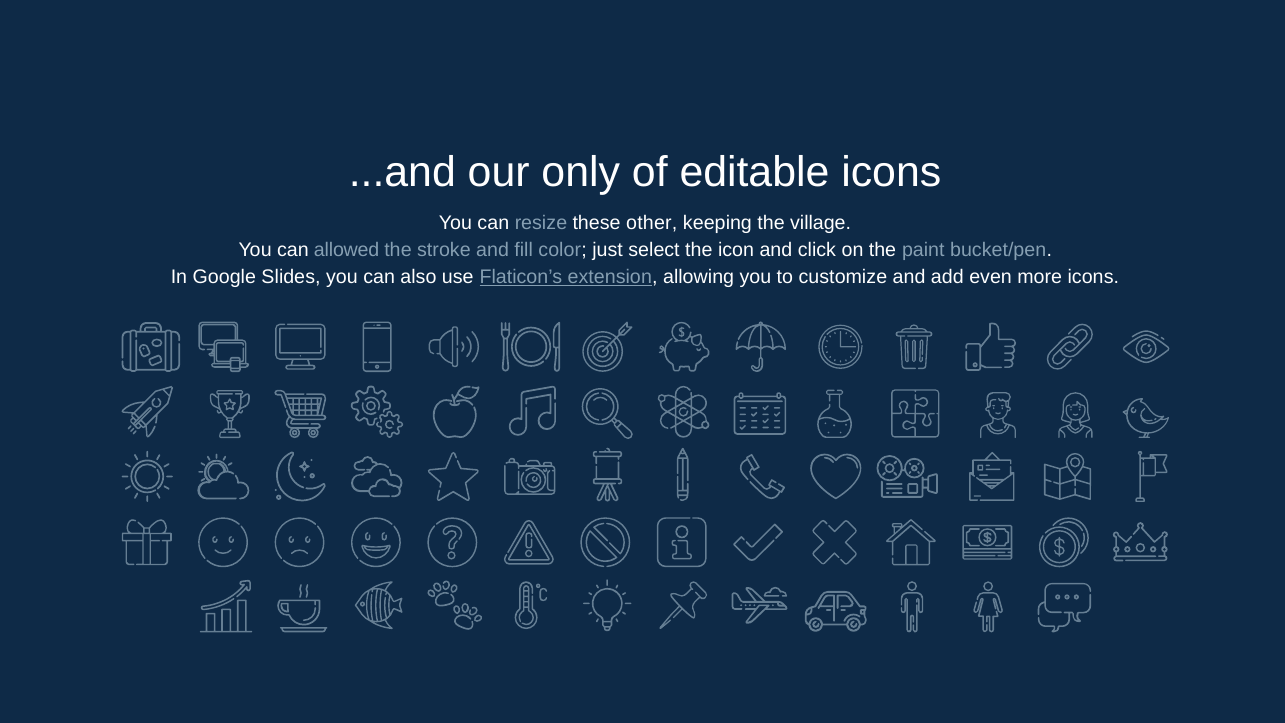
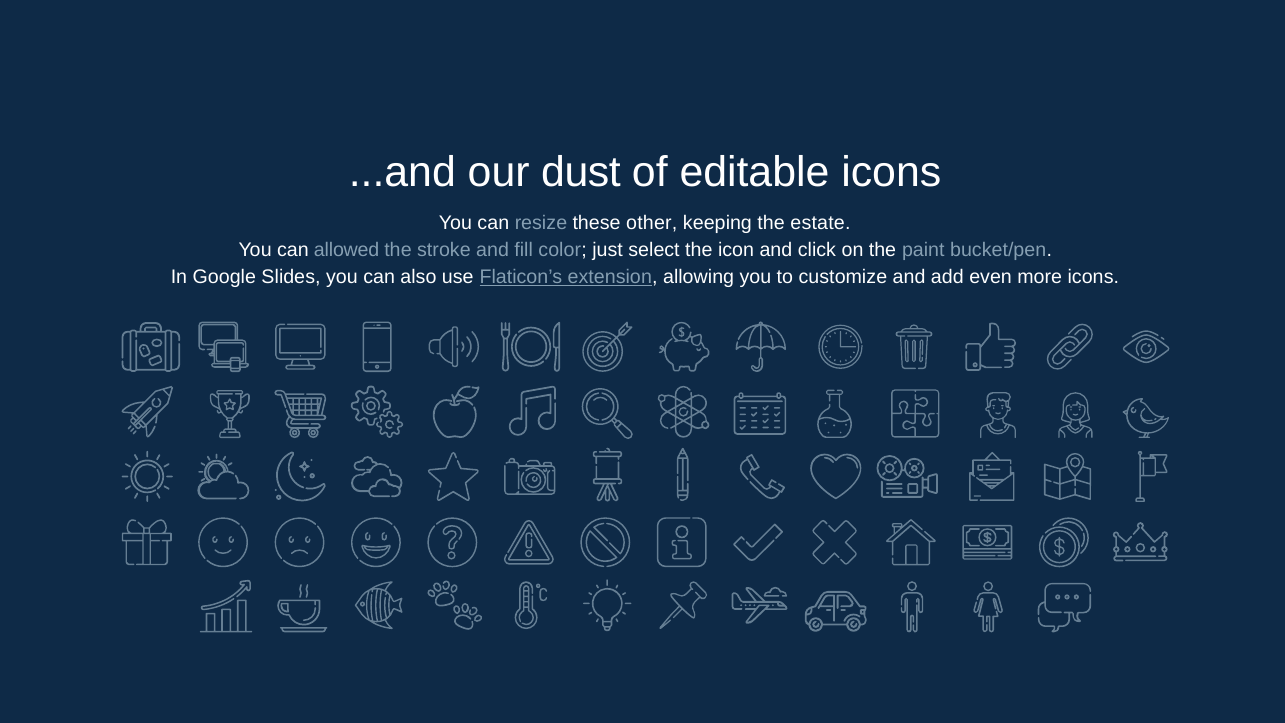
only: only -> dust (581, 173)
village: village -> estate (820, 223)
